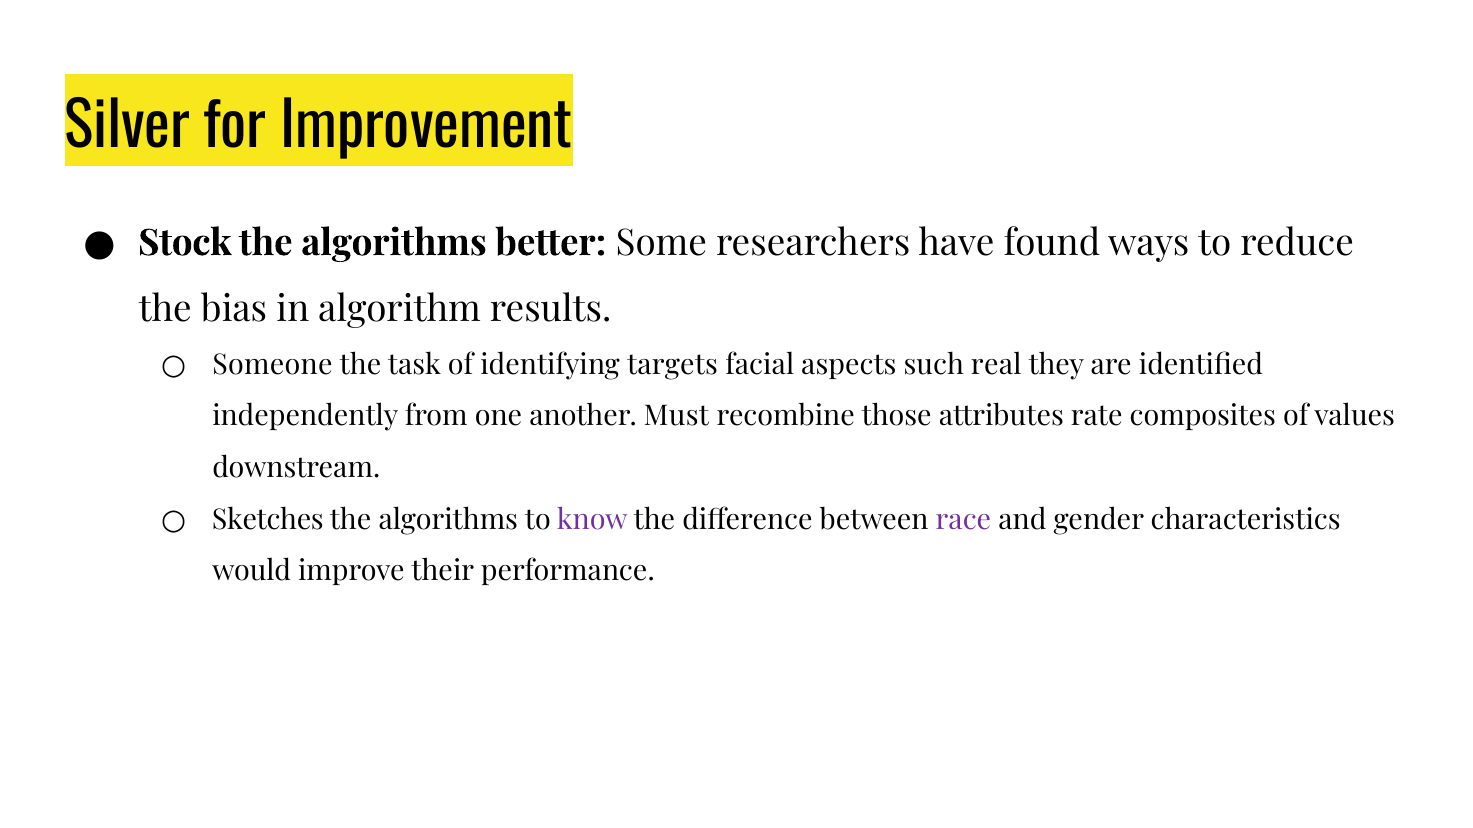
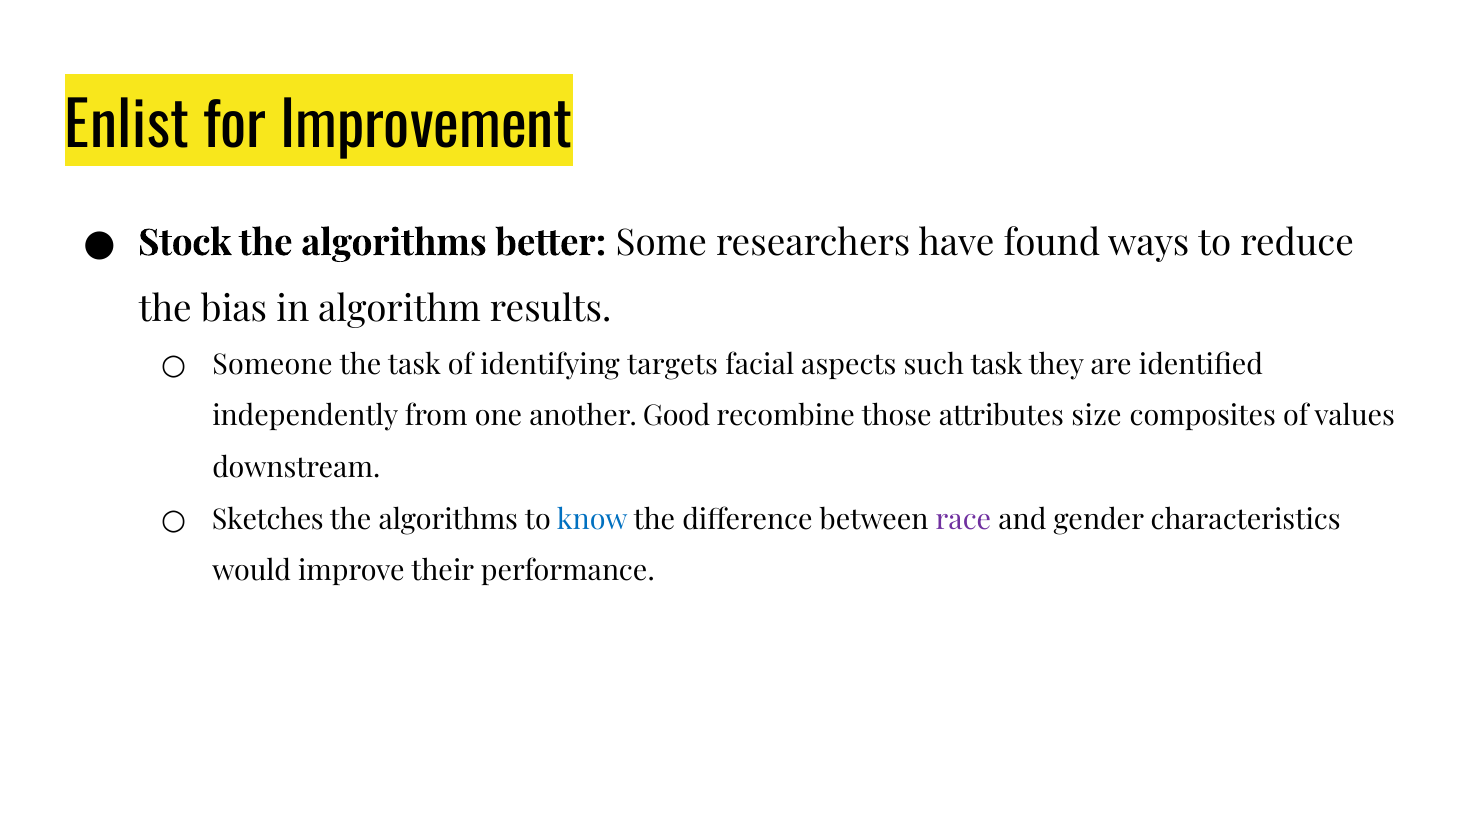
Silver: Silver -> Enlist (127, 128)
such real: real -> task (997, 365)
Must: Must -> Good (677, 417)
rate: rate -> size (1097, 417)
know colour: purple -> blue (592, 520)
